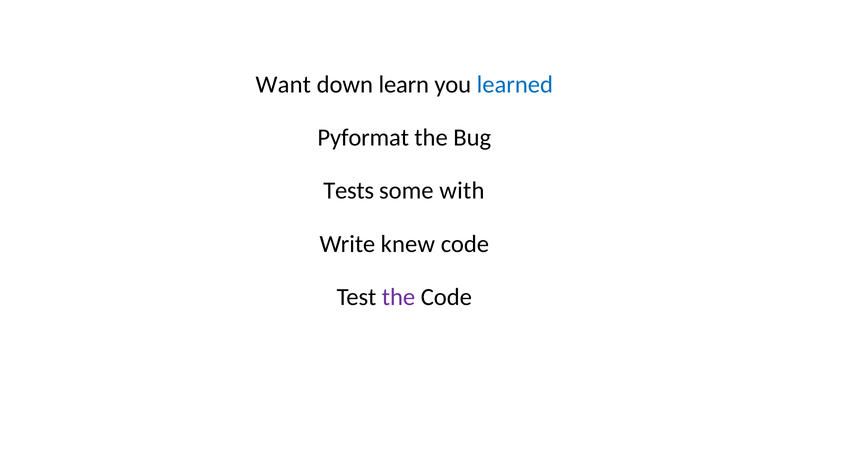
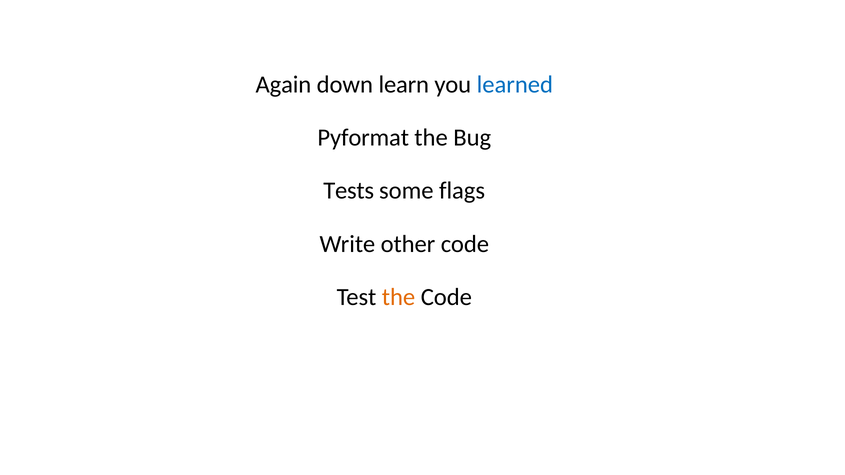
Want: Want -> Again (283, 85)
with: with -> flags (462, 191)
knew: knew -> other (408, 244)
the colour: purple -> orange (399, 297)
